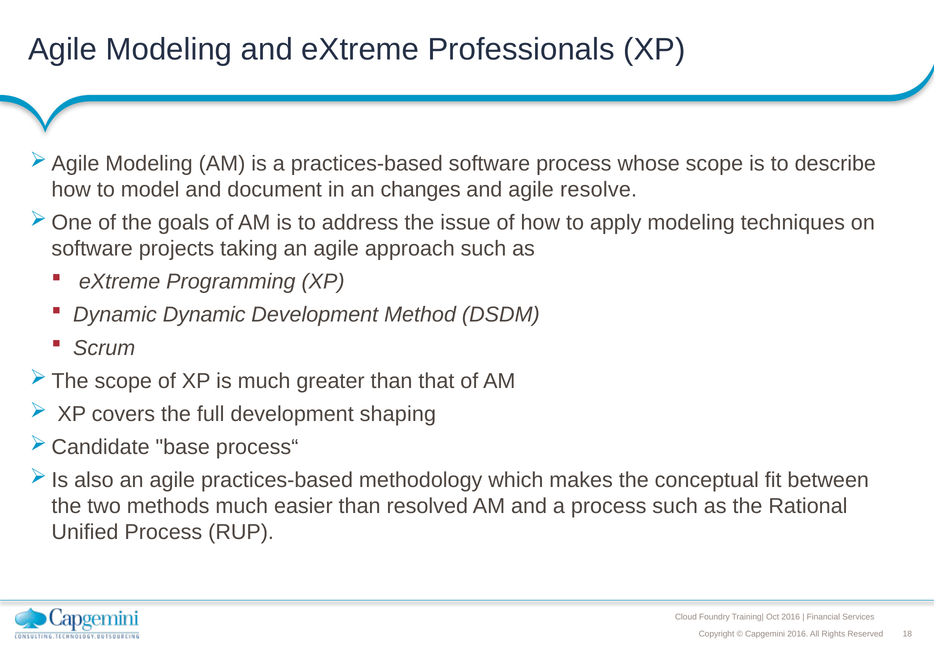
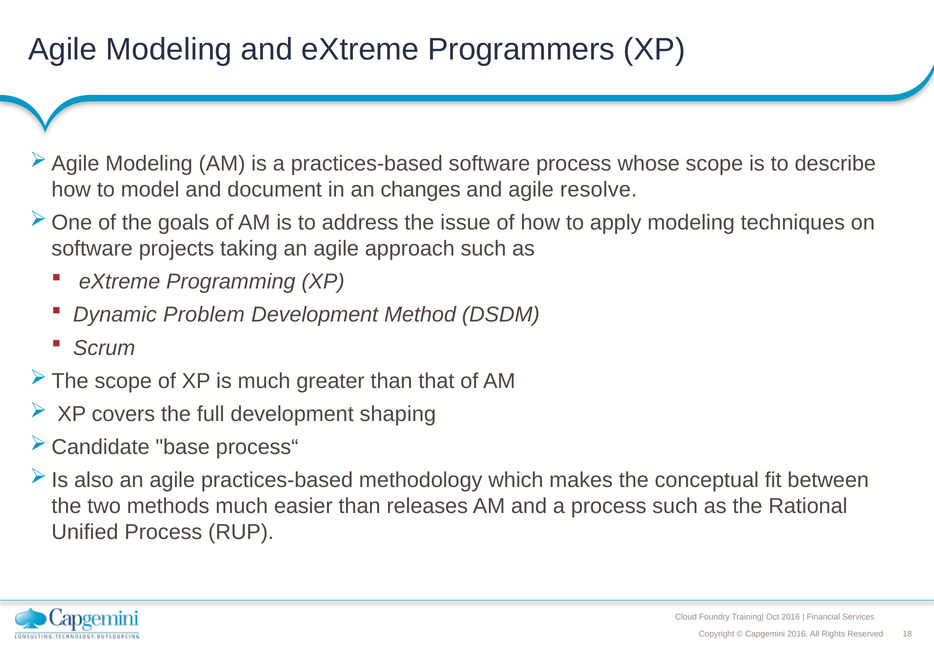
Professionals: Professionals -> Programmers (521, 49)
Dynamic Dynamic: Dynamic -> Problem (204, 315)
resolved: resolved -> releases (427, 506)
